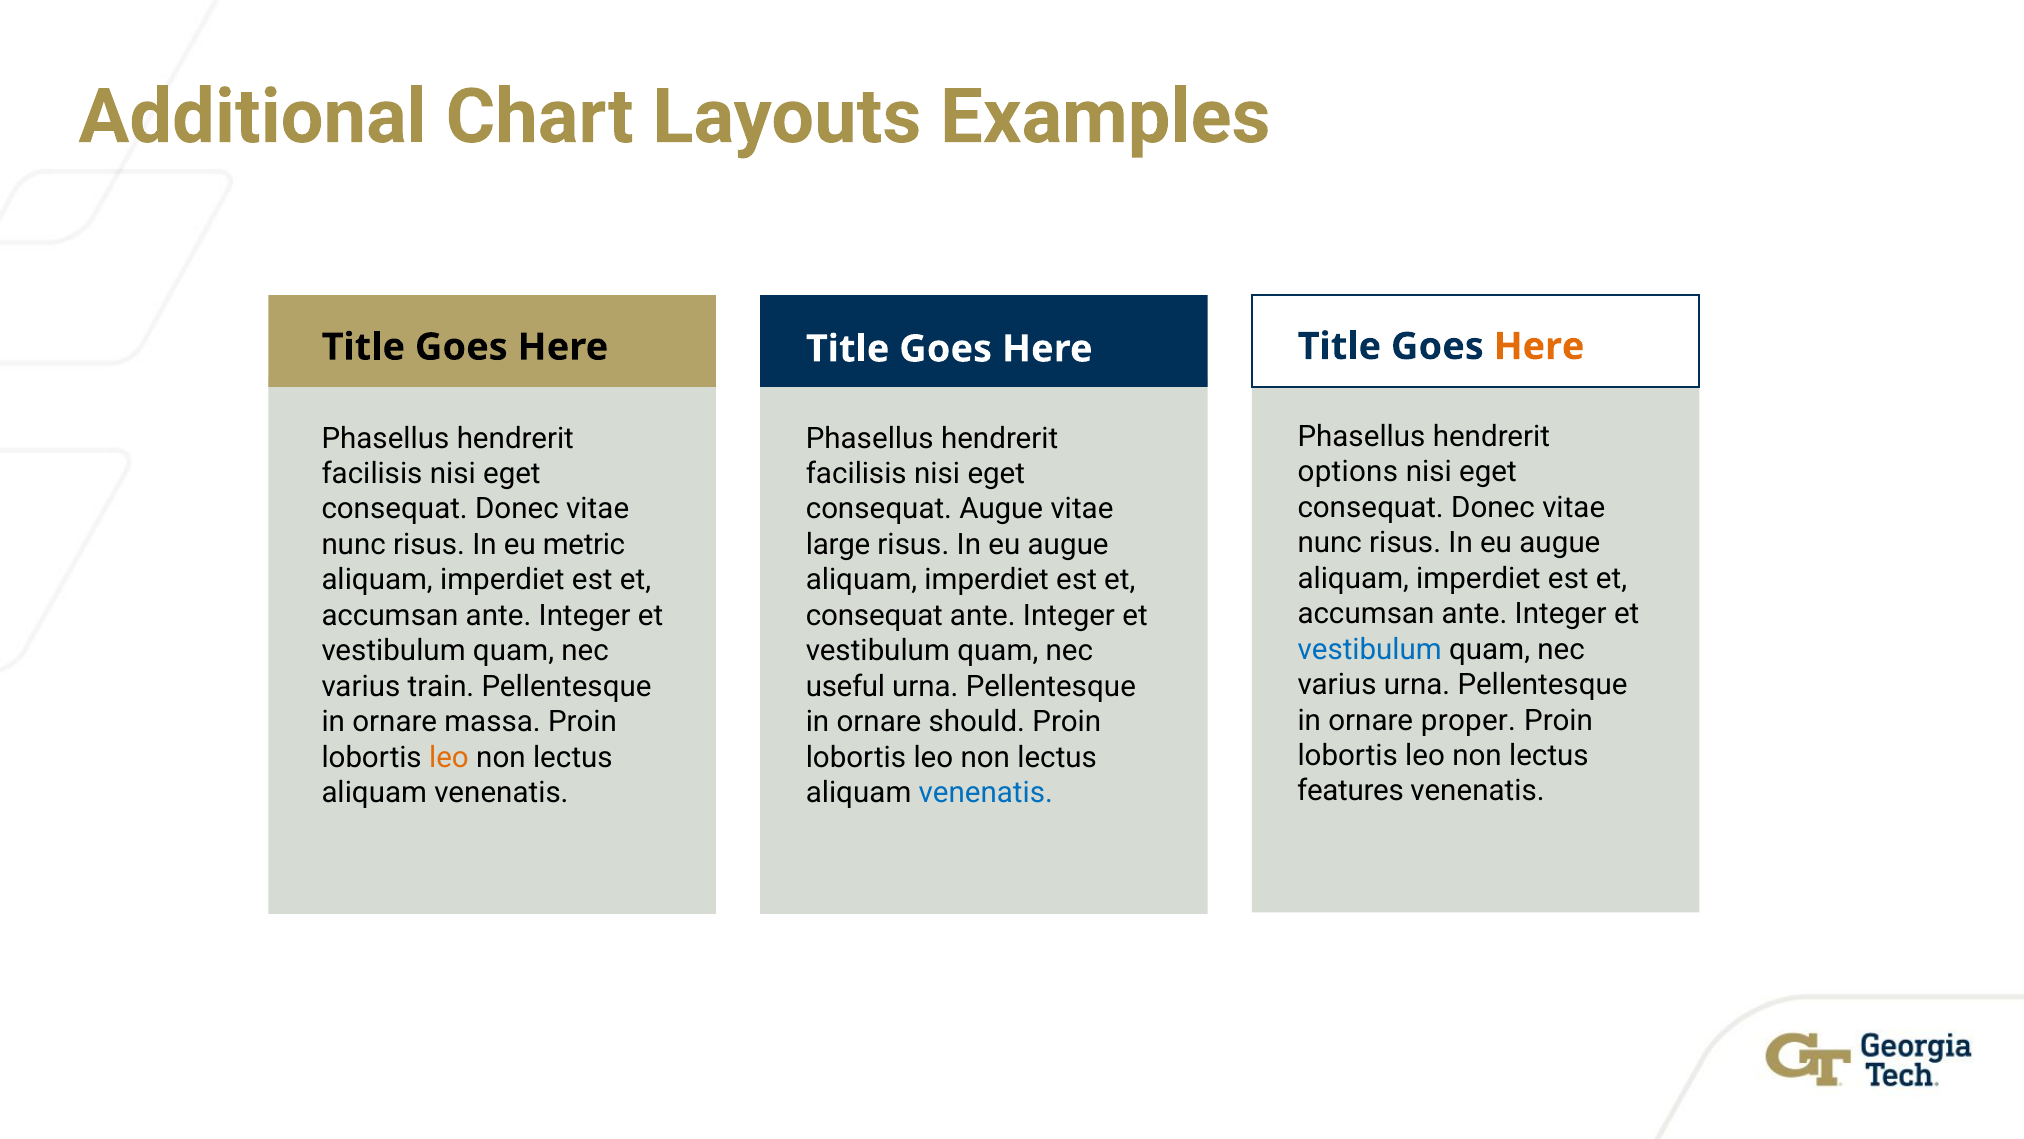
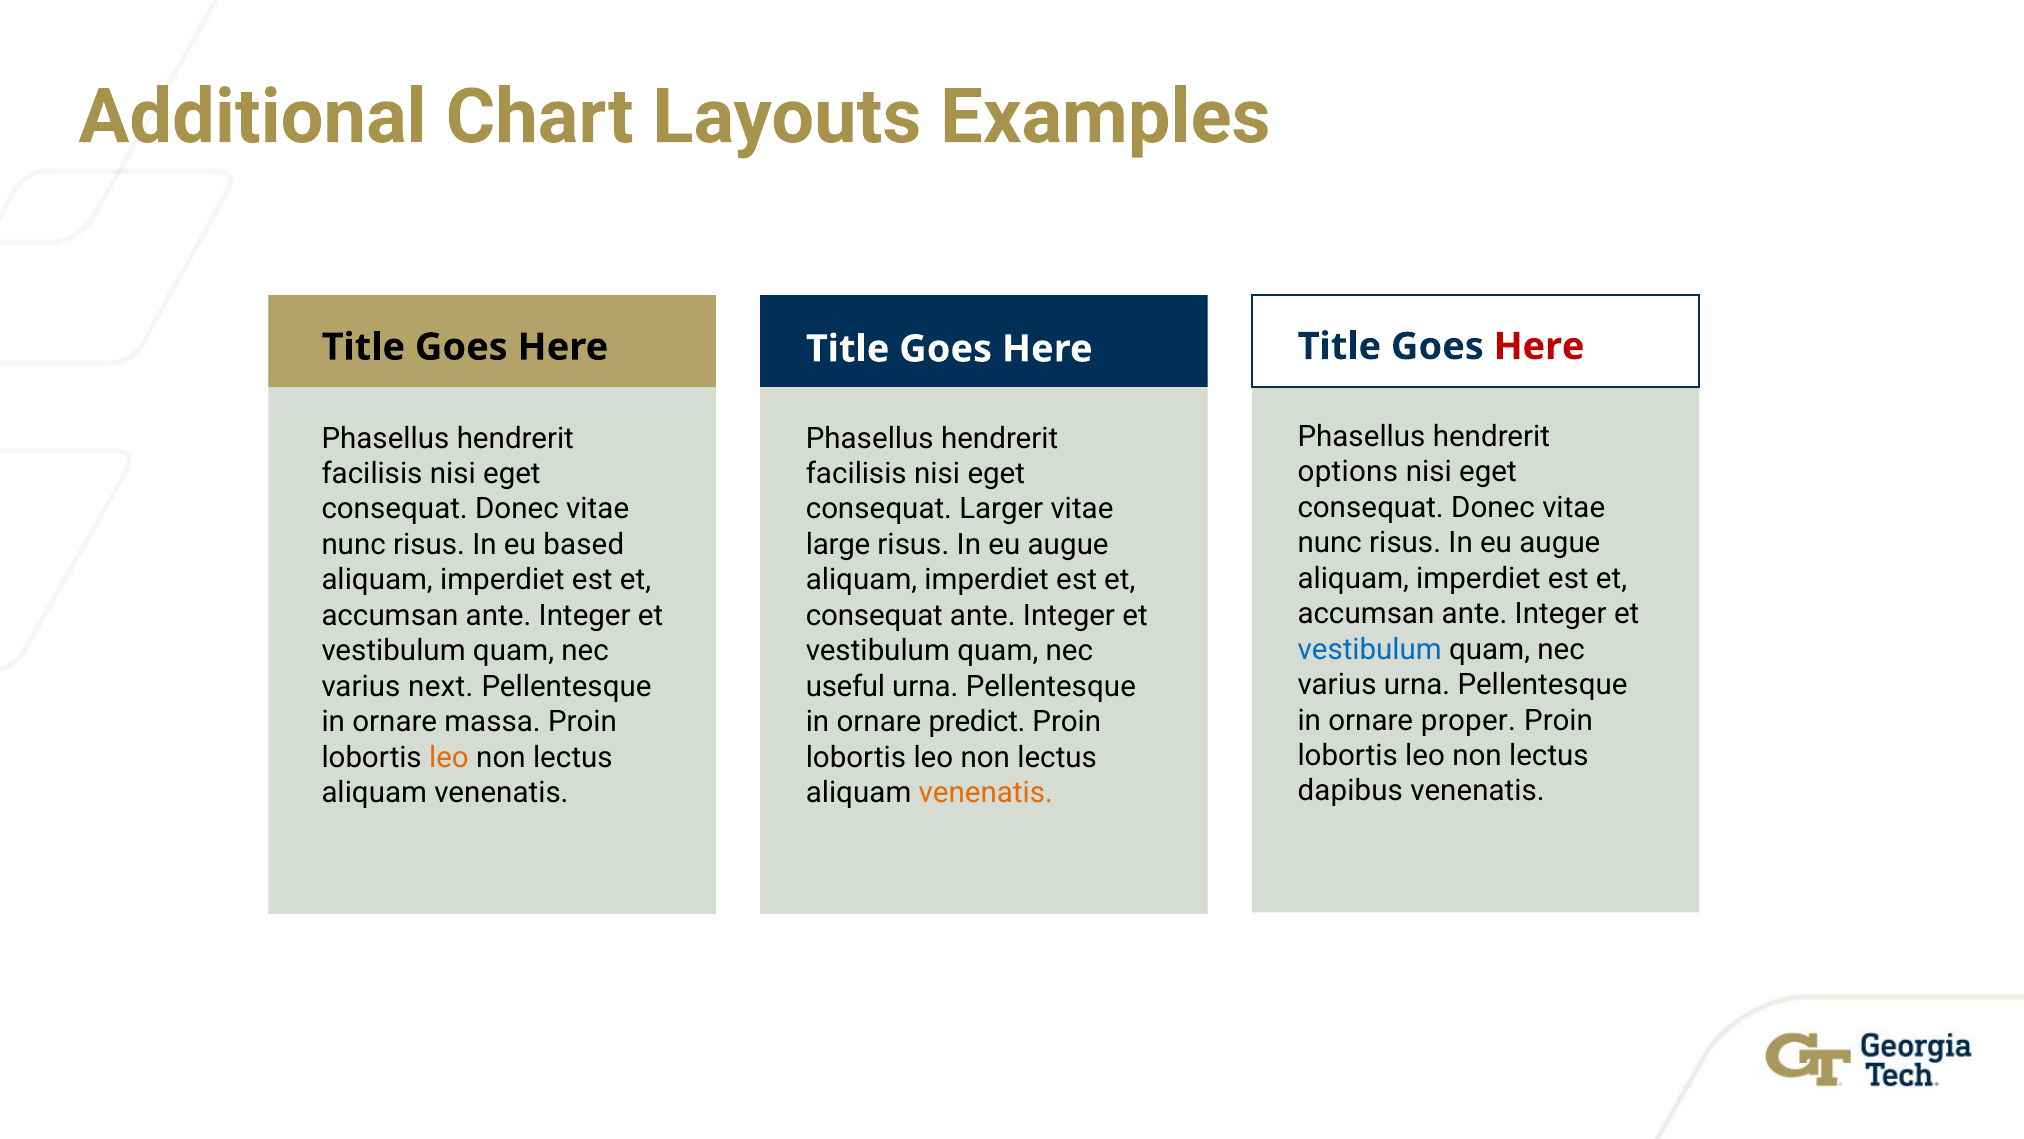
Here colour: orange -> red (1539, 346)
consequat Augue: Augue -> Larger (1001, 509)
metric: metric -> based (584, 544)
train: train -> next (441, 686)
should: should -> predict (977, 722)
features: features -> dapibus (1350, 791)
venenatis colour: blue -> orange (986, 792)
